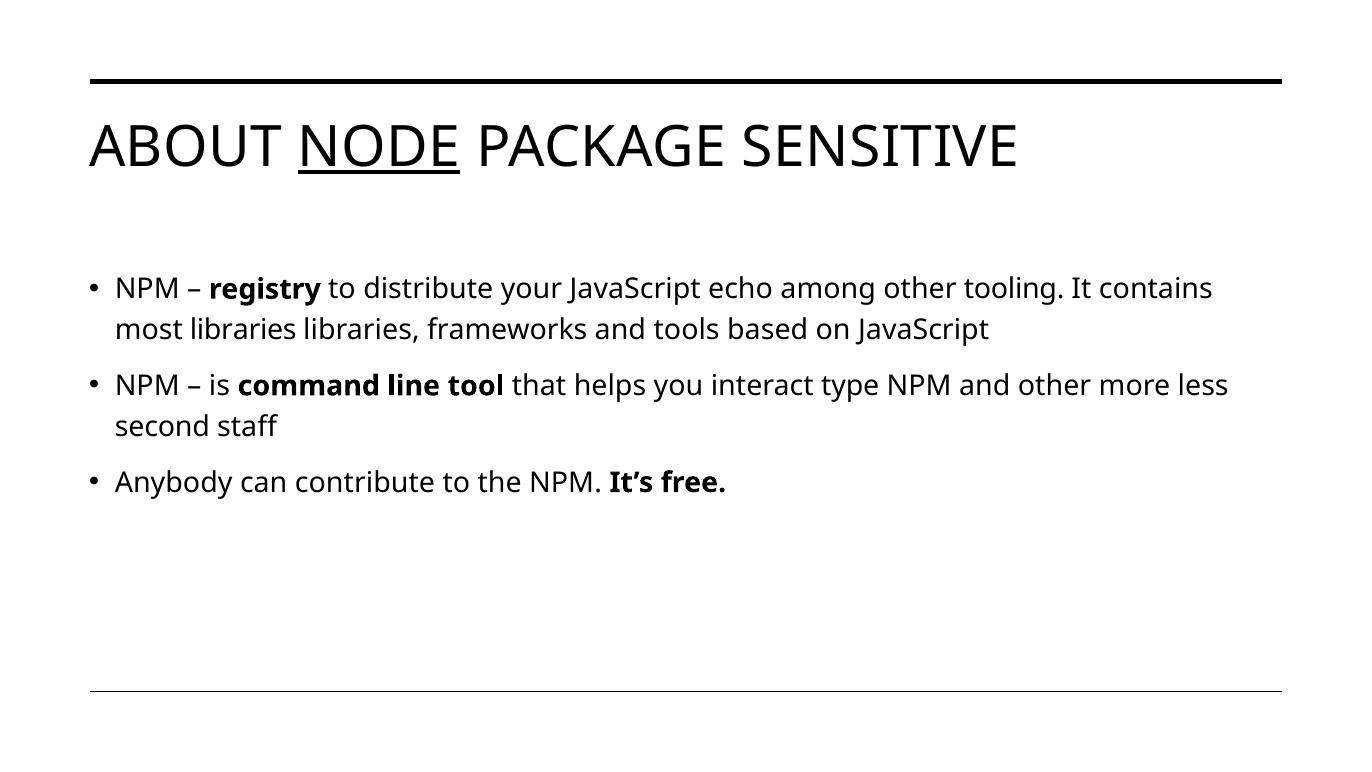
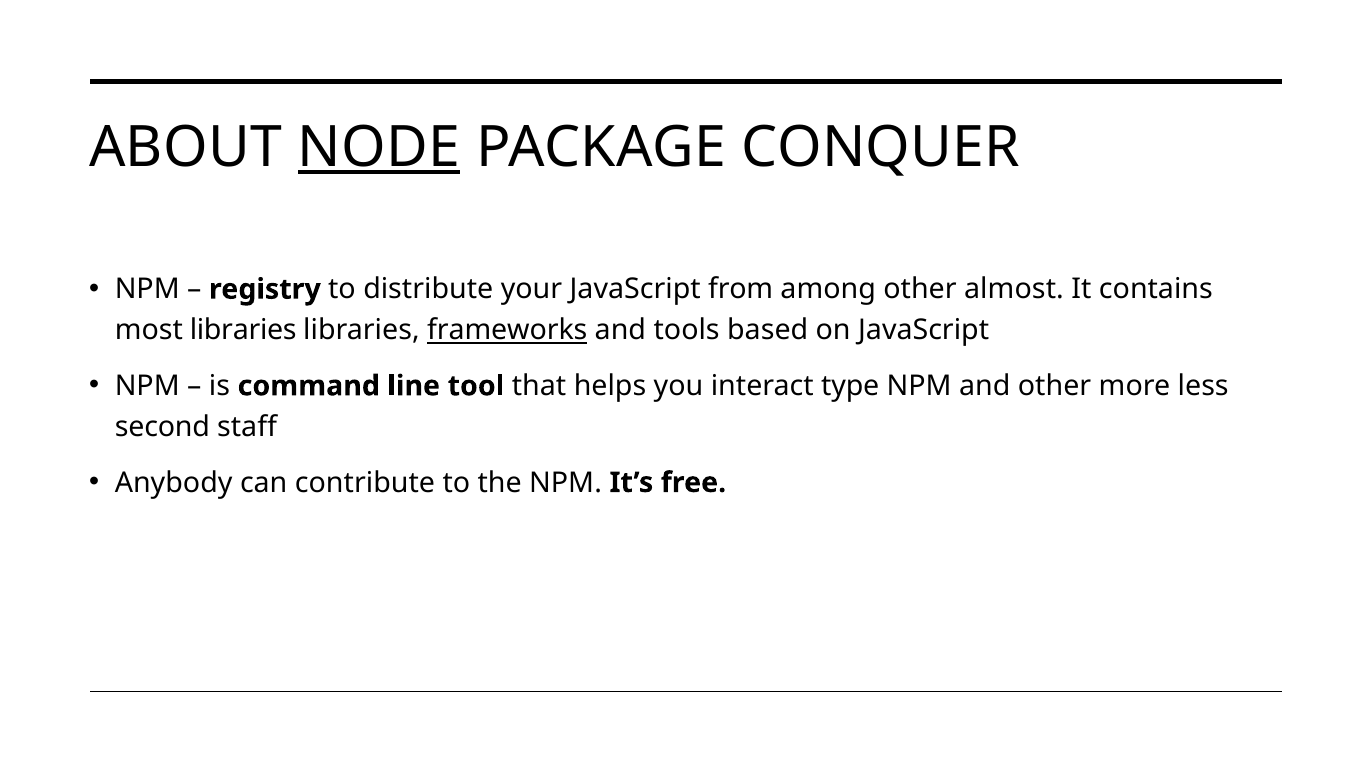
SENSITIVE: SENSITIVE -> CONQUER (881, 147)
echo: echo -> from (741, 289)
tooling: tooling -> almost (1014, 289)
frameworks underline: none -> present (507, 330)
